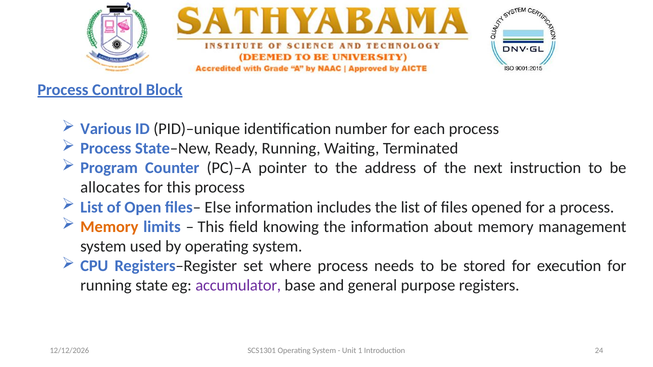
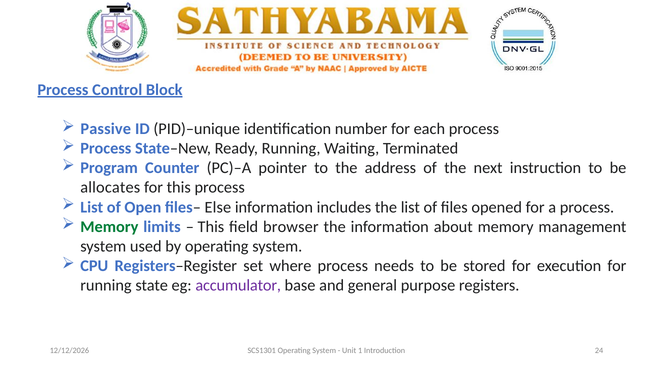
Various: Various -> Passive (106, 129)
Memory colour: orange -> green (109, 227)
knowing: knowing -> browser (291, 227)
